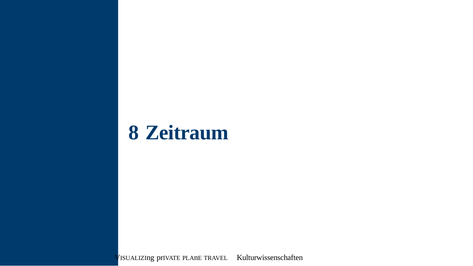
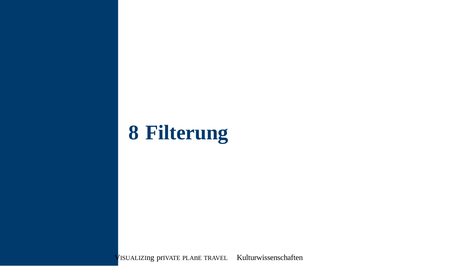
Zeitraum: Zeitraum -> Filterung (187, 133)
